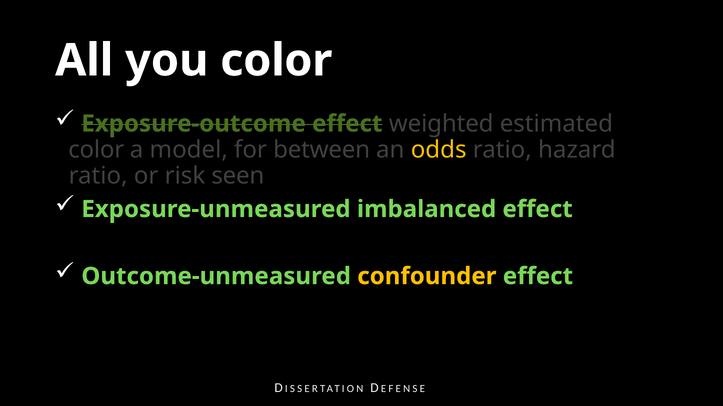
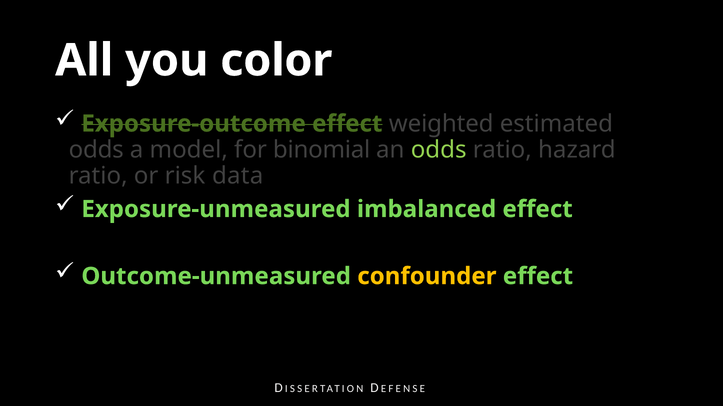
color: color -> odds (96, 150)
between: between -> binomial (322, 150)
odds colour: yellow -> light green (439, 150)
seen: seen -> data (238, 176)
